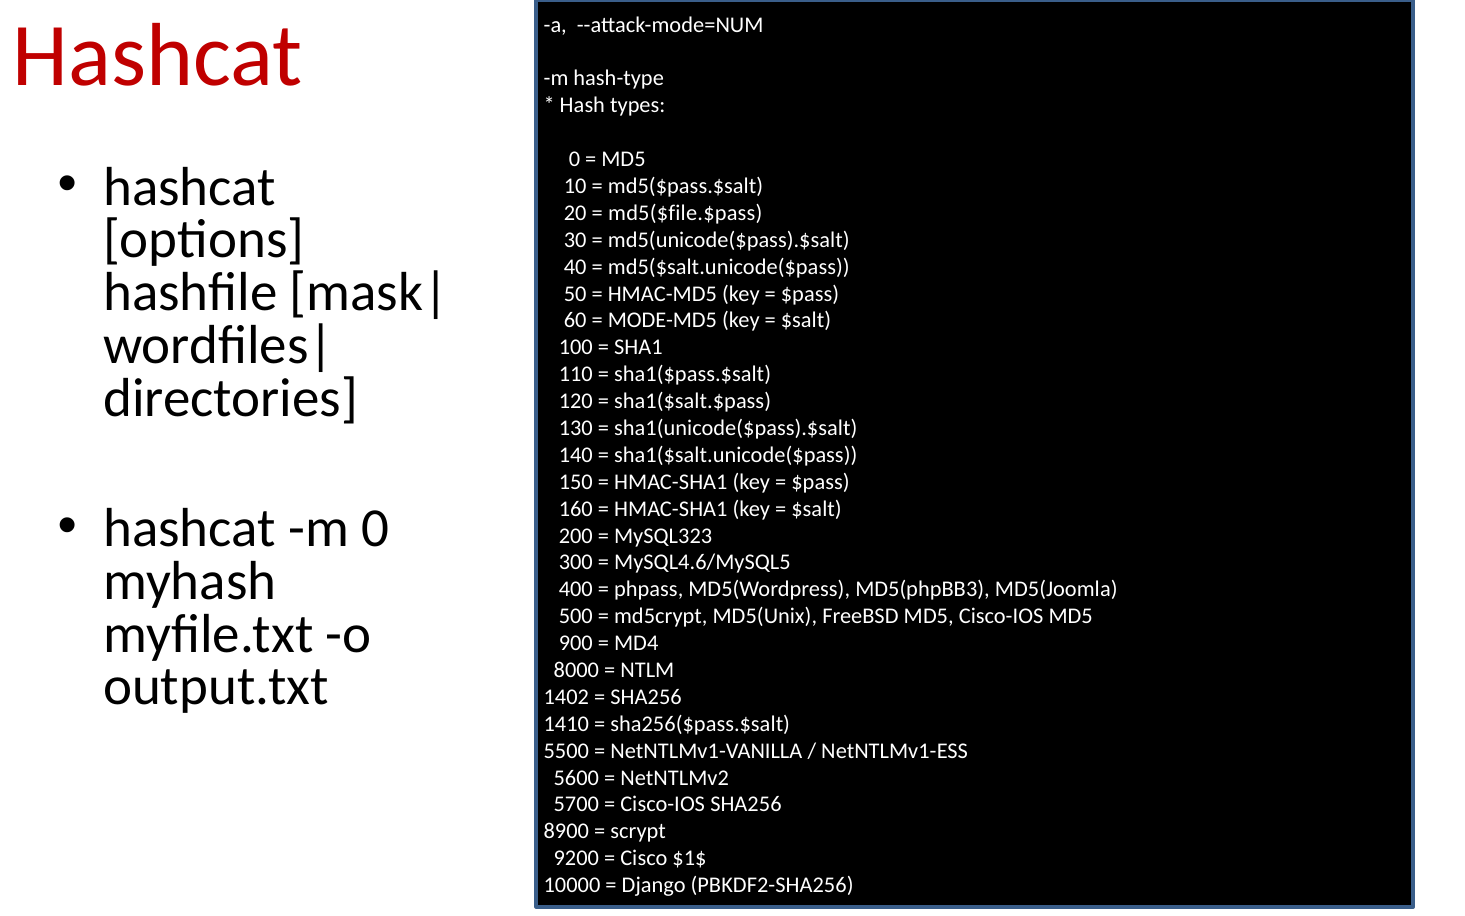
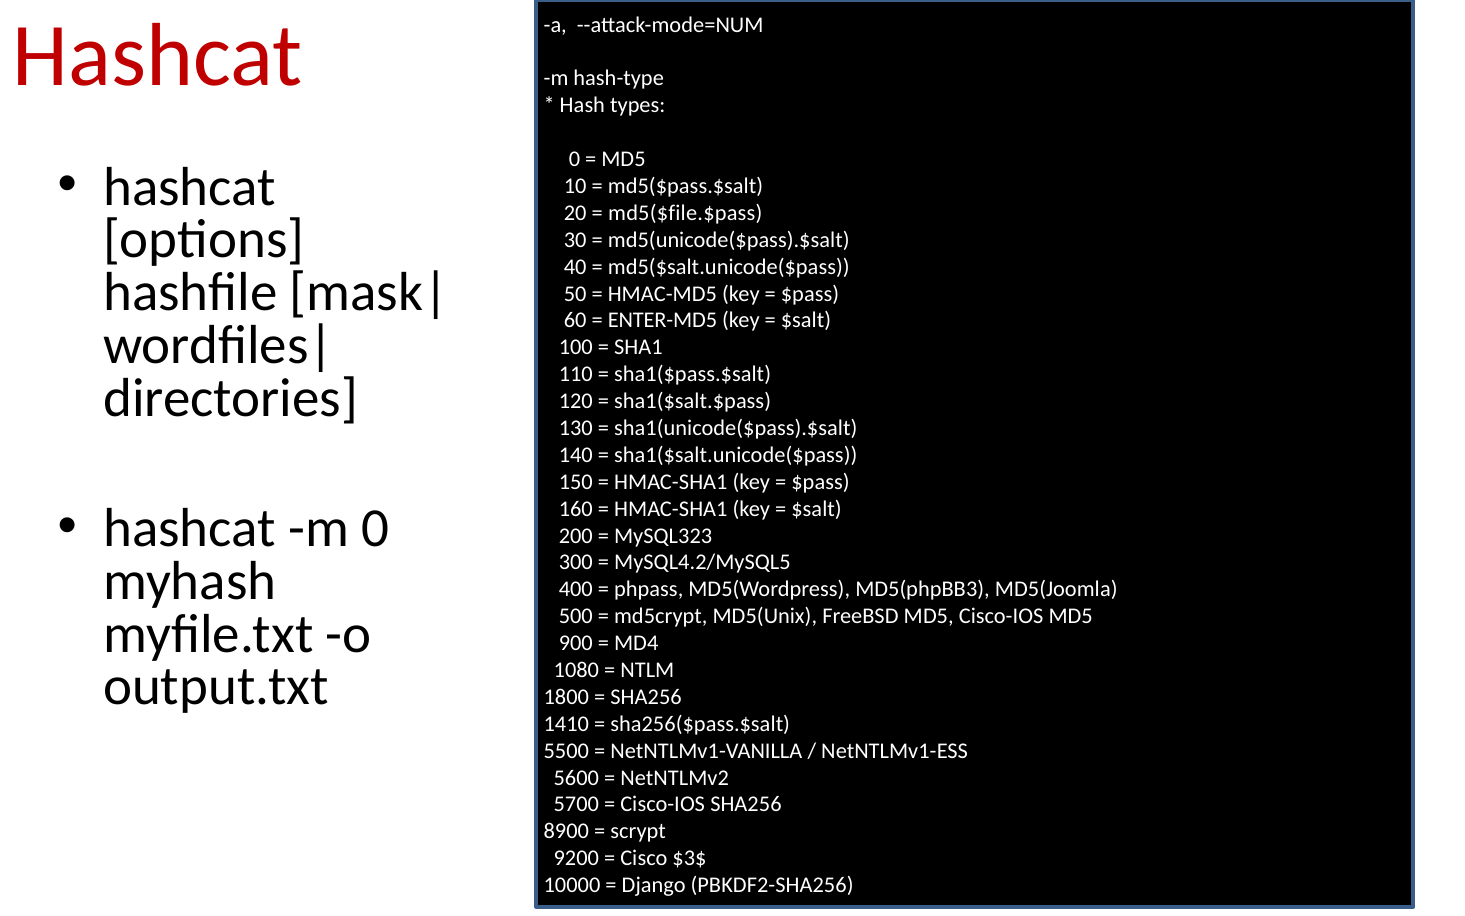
MODE-MD5: MODE-MD5 -> ENTER-MD5 (662, 320)
MySQL4.6/MySQL5: MySQL4.6/MySQL5 -> MySQL4.2/MySQL5 (702, 562)
8000: 8000 -> 1080 (576, 670)
1402: 1402 -> 1800 (566, 697)
$1$: $1$ -> $3$ (689, 858)
